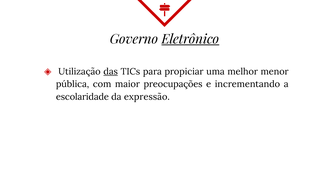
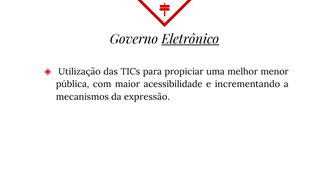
das underline: present -> none (111, 72)
preocupações: preocupações -> acessibilidade (173, 84)
escolaridade: escolaridade -> mecanismos (82, 97)
